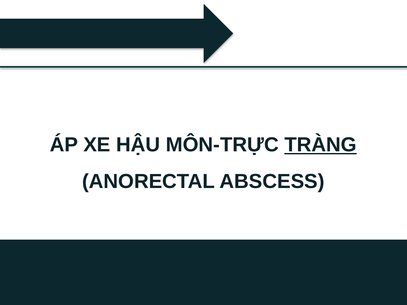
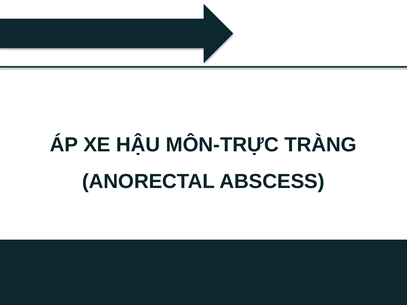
TRÀNG underline: present -> none (321, 145)
